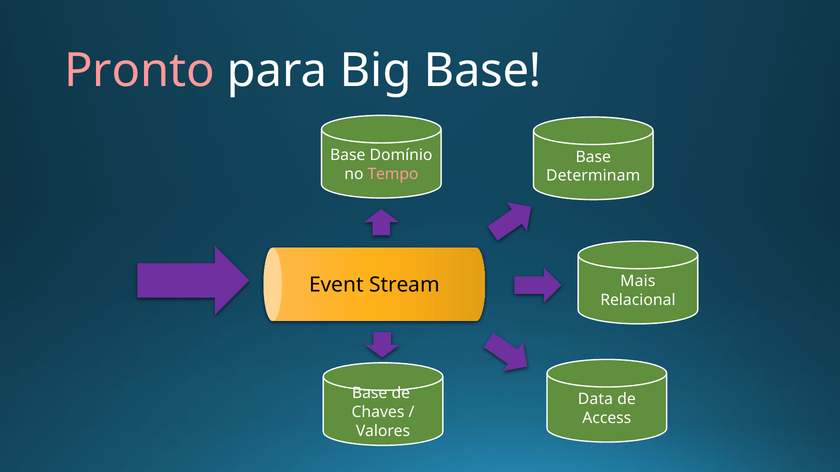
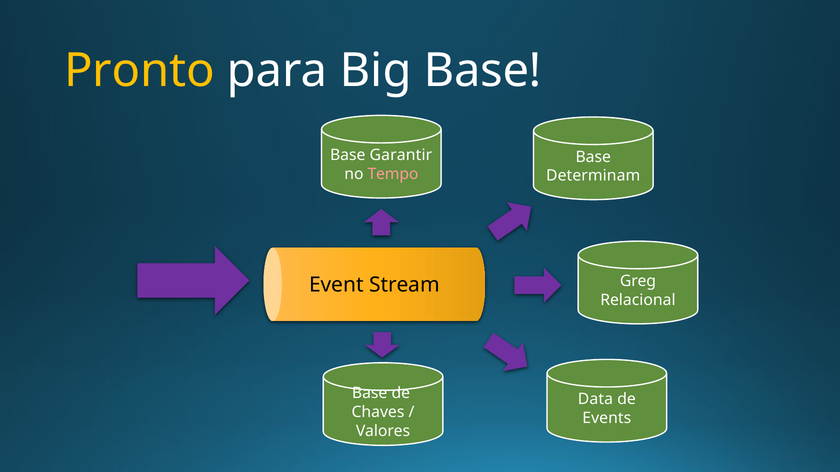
Pronto colour: pink -> yellow (139, 71)
Domínio: Domínio -> Garantir (401, 155)
Mais: Mais -> Greg (638, 281)
Access: Access -> Events (607, 419)
